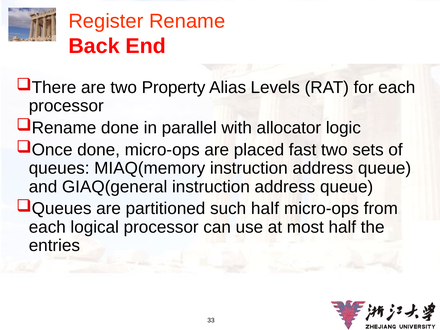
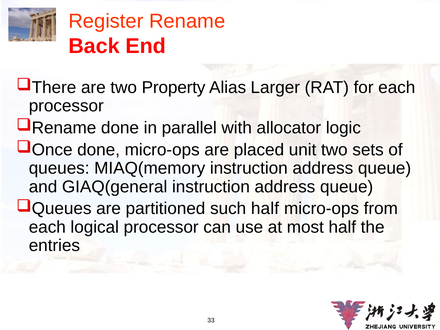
Levels: Levels -> Larger (275, 87)
fast: fast -> unit (303, 150)
